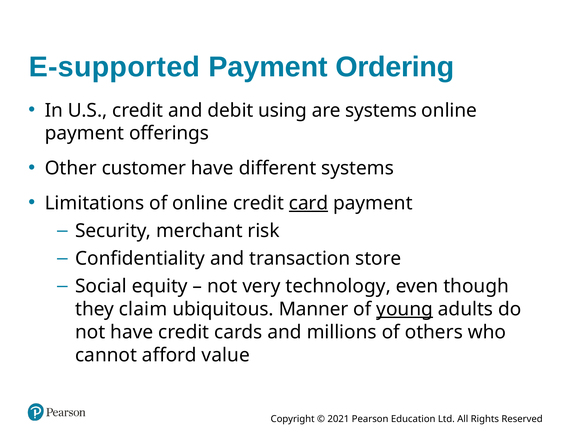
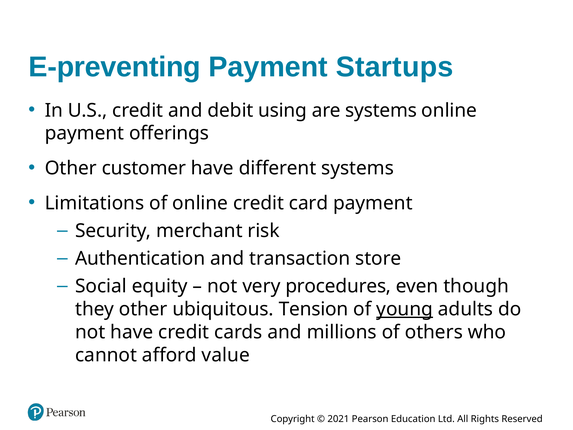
E-supported: E-supported -> E-preventing (115, 67)
Ordering: Ordering -> Startups (395, 67)
card underline: present -> none (309, 203)
Confidentiality: Confidentiality -> Authentication (140, 258)
technology: technology -> procedures (338, 286)
they claim: claim -> other (143, 309)
Manner: Manner -> Tension (314, 309)
